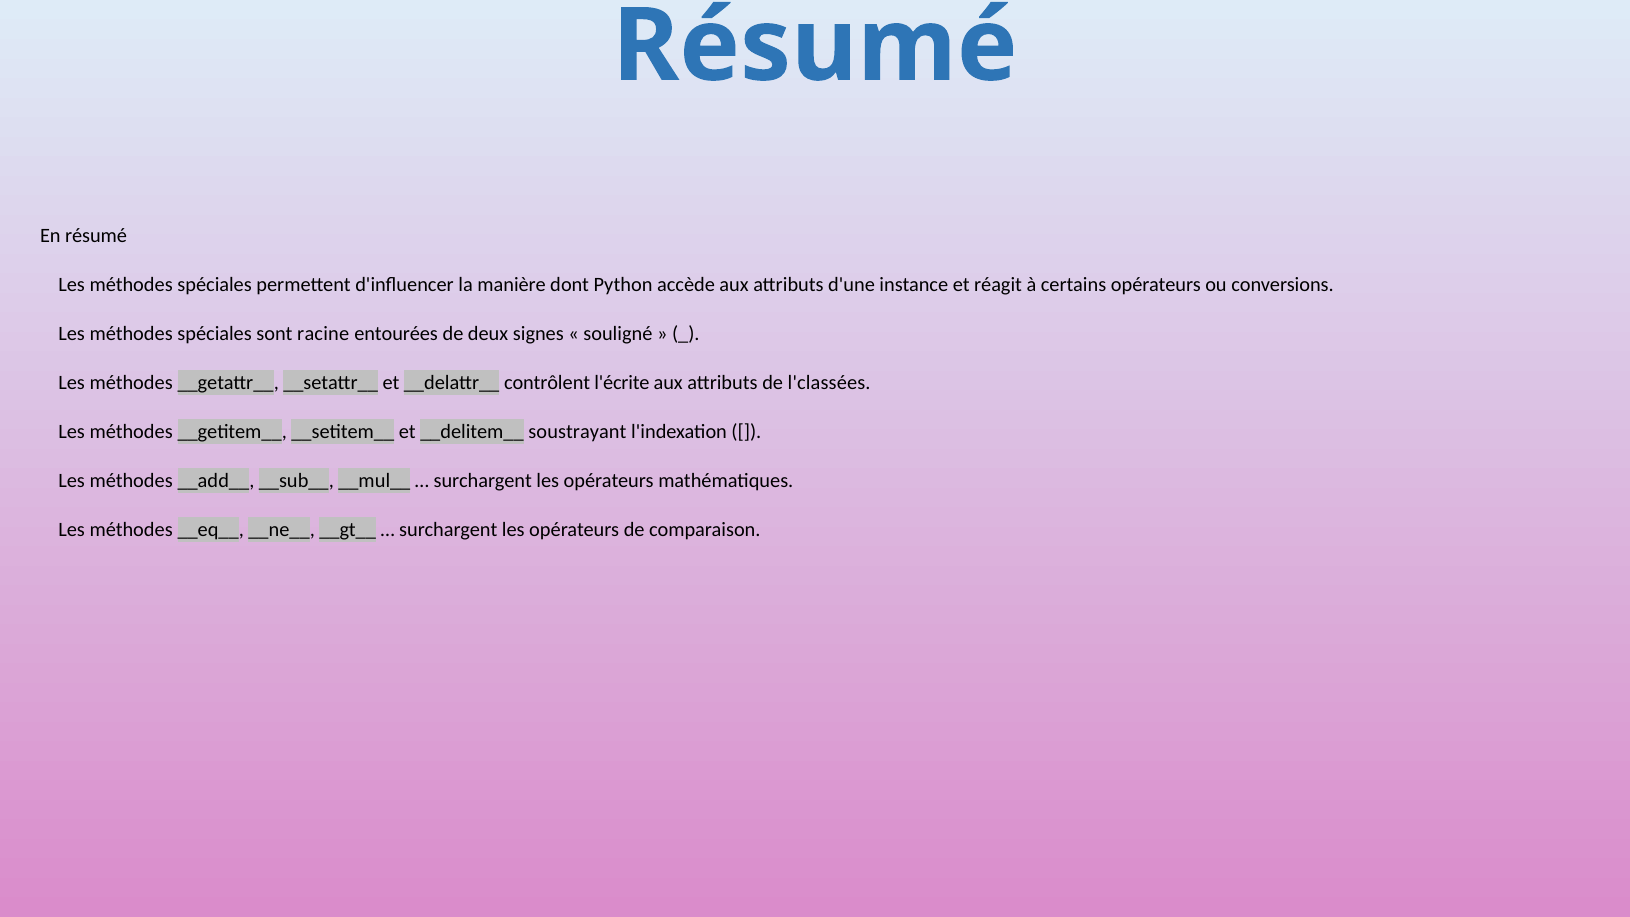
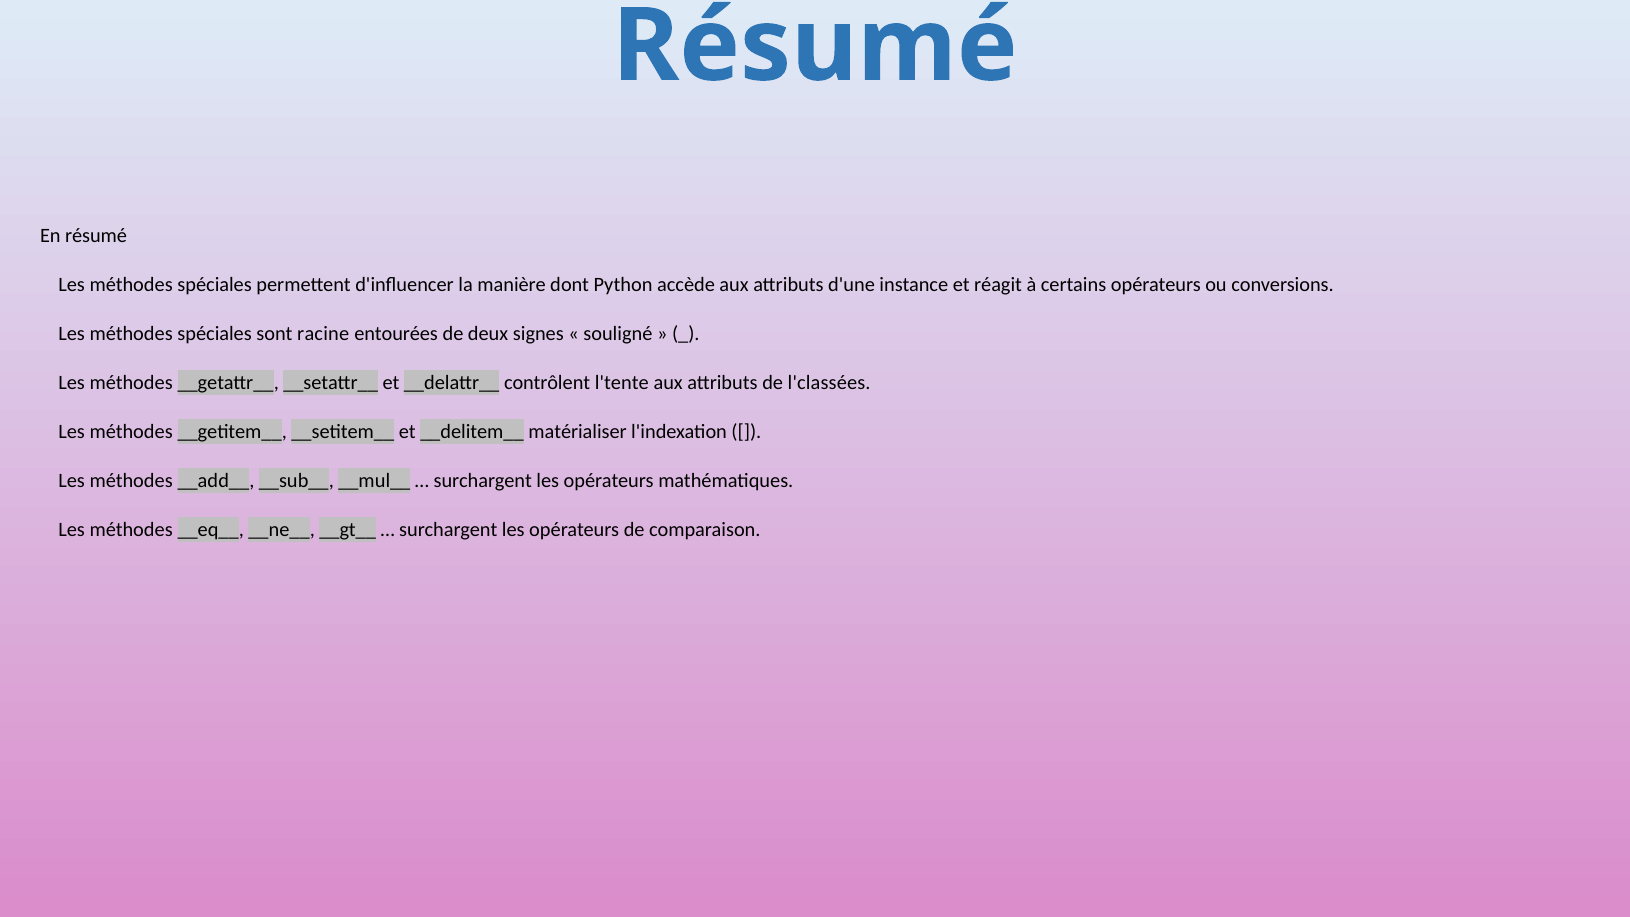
l'écrite: l'écrite -> l'tente (622, 383)
soustrayant: soustrayant -> matérialiser (578, 432)
